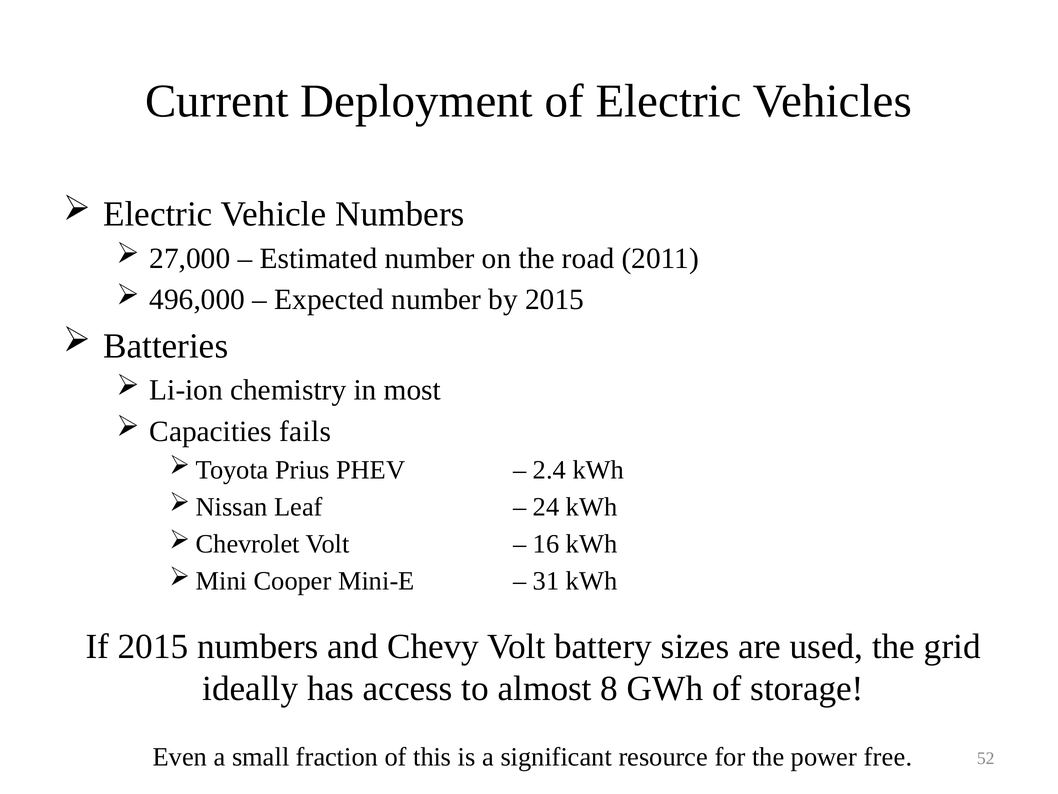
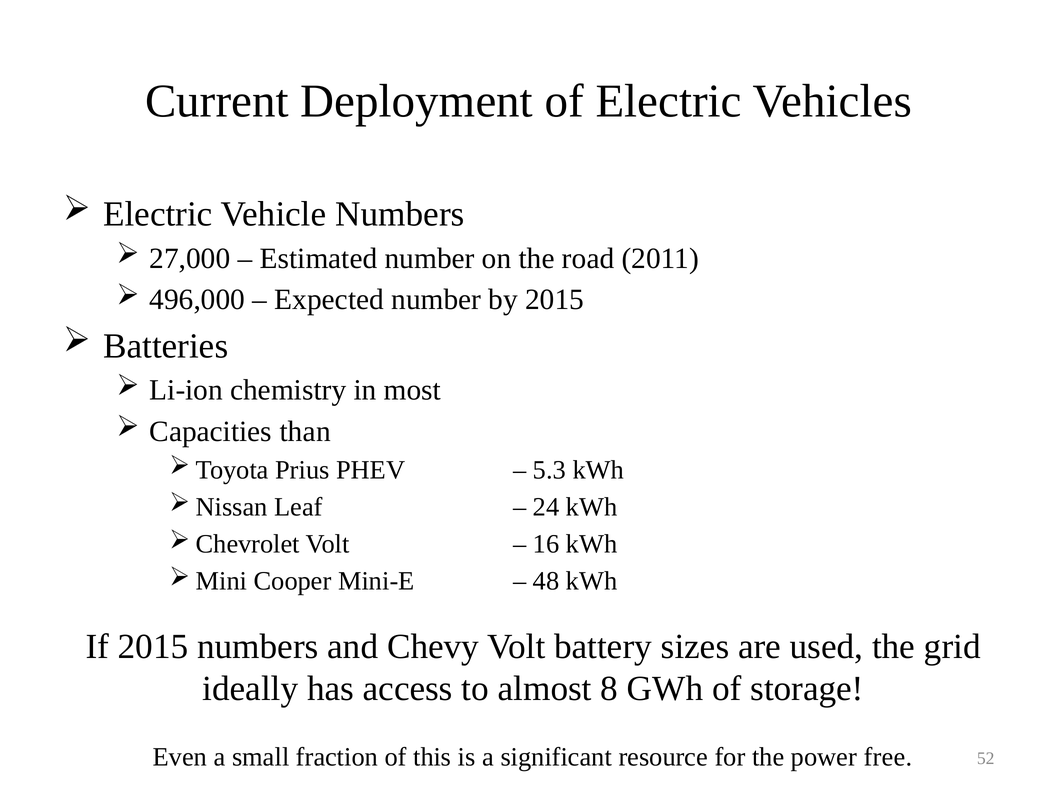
fails: fails -> than (305, 431)
2.4: 2.4 -> 5.3 (549, 470)
31: 31 -> 48 (546, 581)
